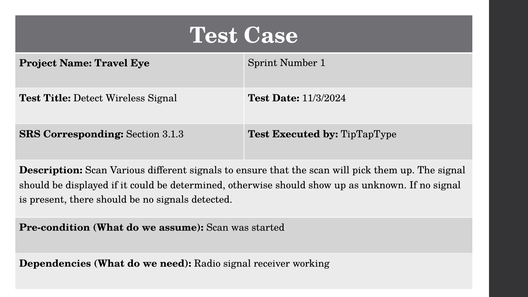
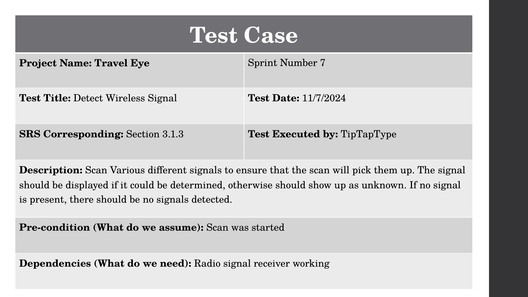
1: 1 -> 7 (323, 63)
11/3/2024: 11/3/2024 -> 11/7/2024 (324, 98)
